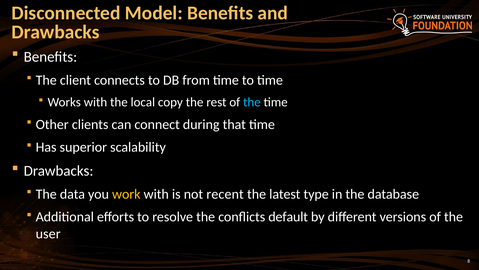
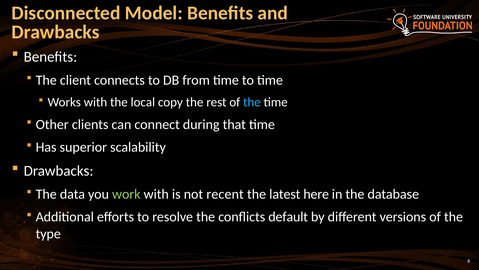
work colour: yellow -> light green (126, 194)
type: type -> here (316, 194)
user: user -> type (48, 233)
